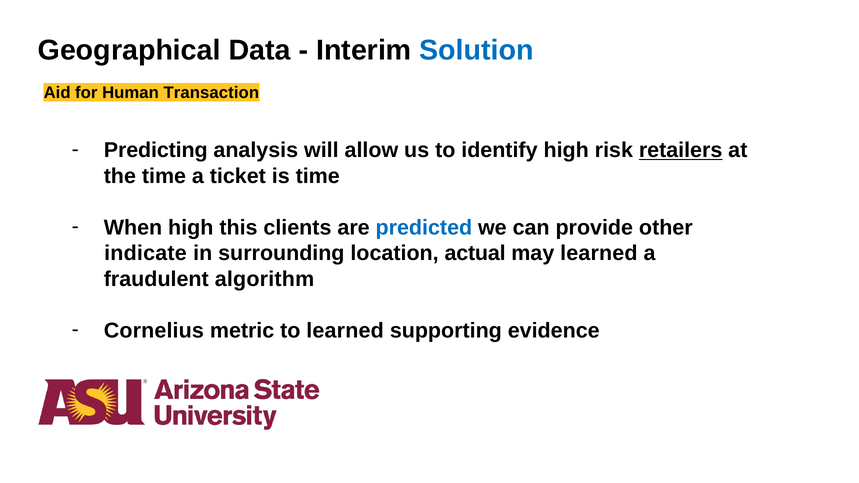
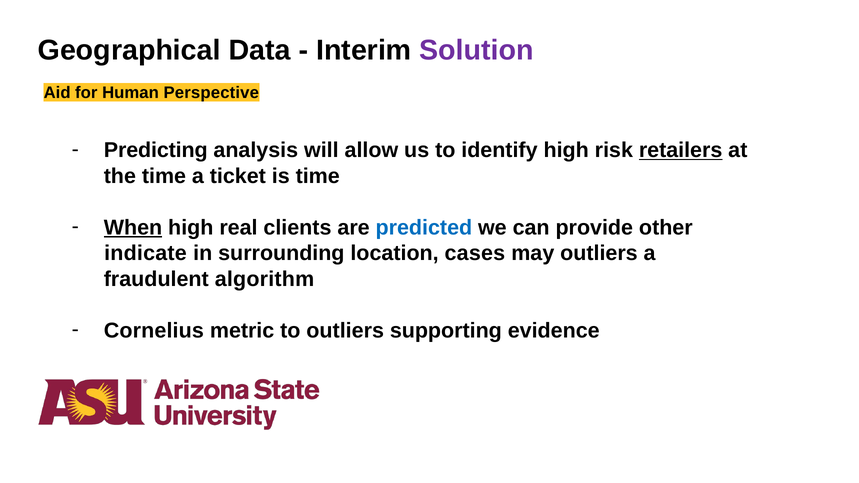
Solution colour: blue -> purple (477, 51)
Transaction: Transaction -> Perspective (211, 93)
When underline: none -> present (133, 228)
this: this -> real (238, 228)
actual: actual -> cases (475, 253)
may learned: learned -> outliers (599, 253)
to learned: learned -> outliers (345, 331)
